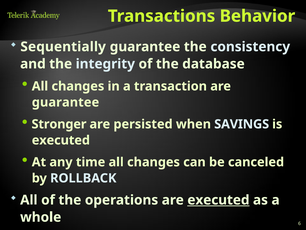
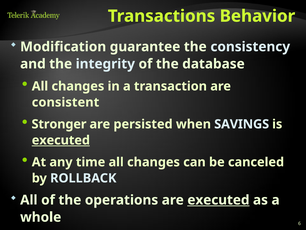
Sequentially: Sequentially -> Modification (63, 47)
guarantee: guarantee -> consistent (65, 102)
executed underline: none -> present (61, 140)
